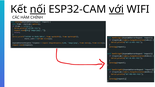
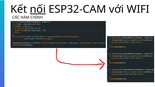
với underline: present -> none (116, 9)
